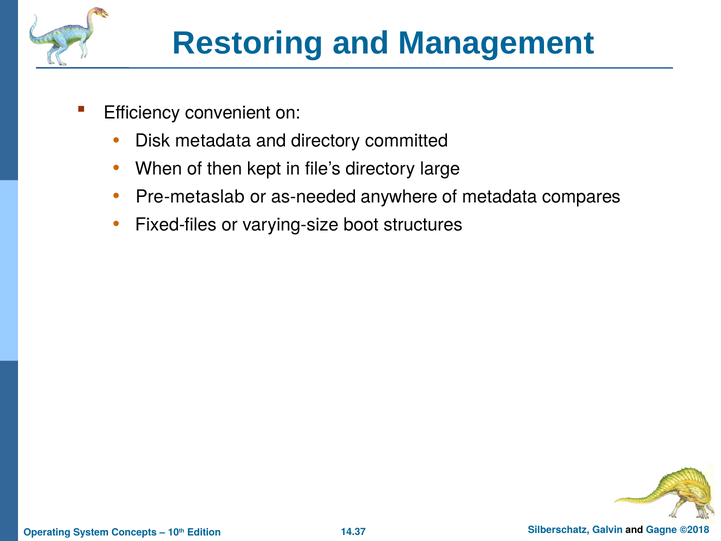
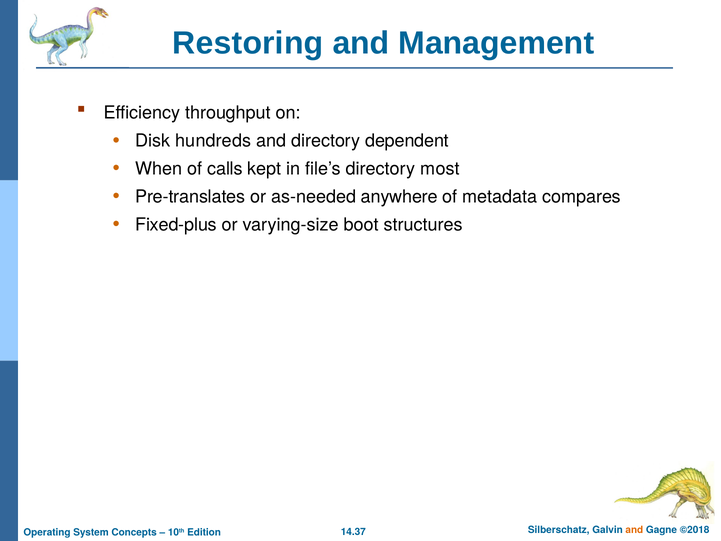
convenient: convenient -> throughput (228, 113)
Disk metadata: metadata -> hundreds (213, 141)
committed: committed -> dependent (407, 141)
then: then -> calls (225, 169)
large: large -> most (440, 169)
Pre-metaslab: Pre-metaslab -> Pre-translates (190, 197)
Fixed-files: Fixed-files -> Fixed-plus (176, 225)
and colour: black -> orange (634, 530)
